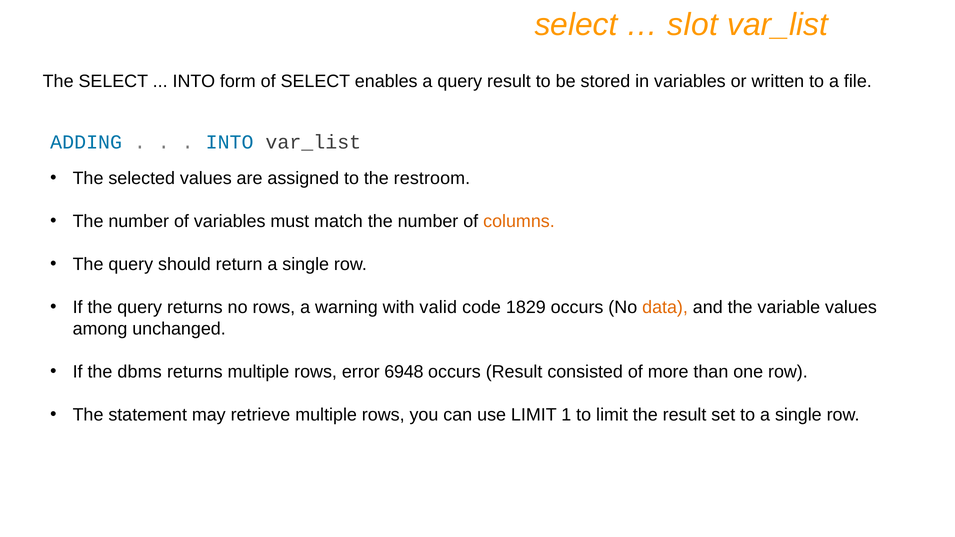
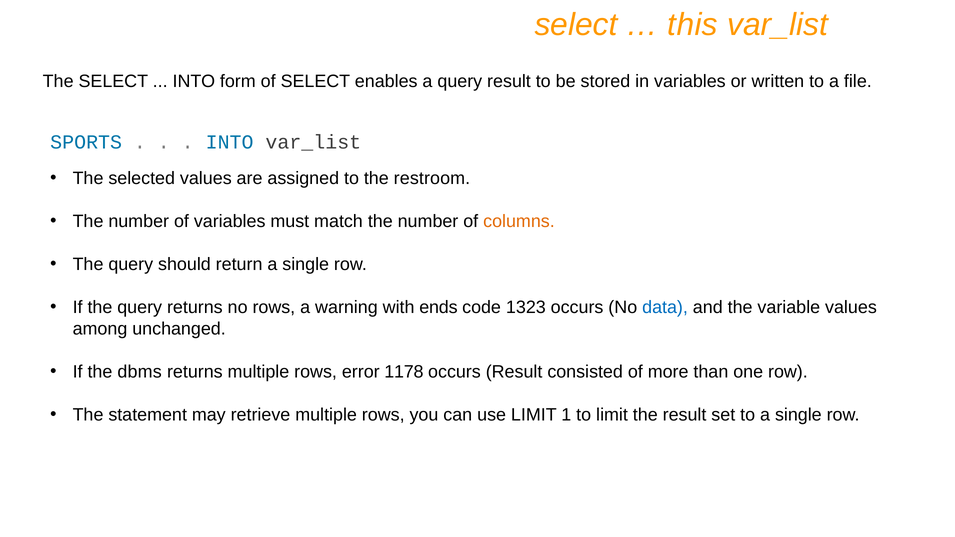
slot: slot -> this (693, 25)
ADDING: ADDING -> SPORTS (86, 142)
valid: valid -> ends (438, 307)
1829: 1829 -> 1323 (526, 307)
data colour: orange -> blue (665, 307)
6948: 6948 -> 1178 (404, 372)
